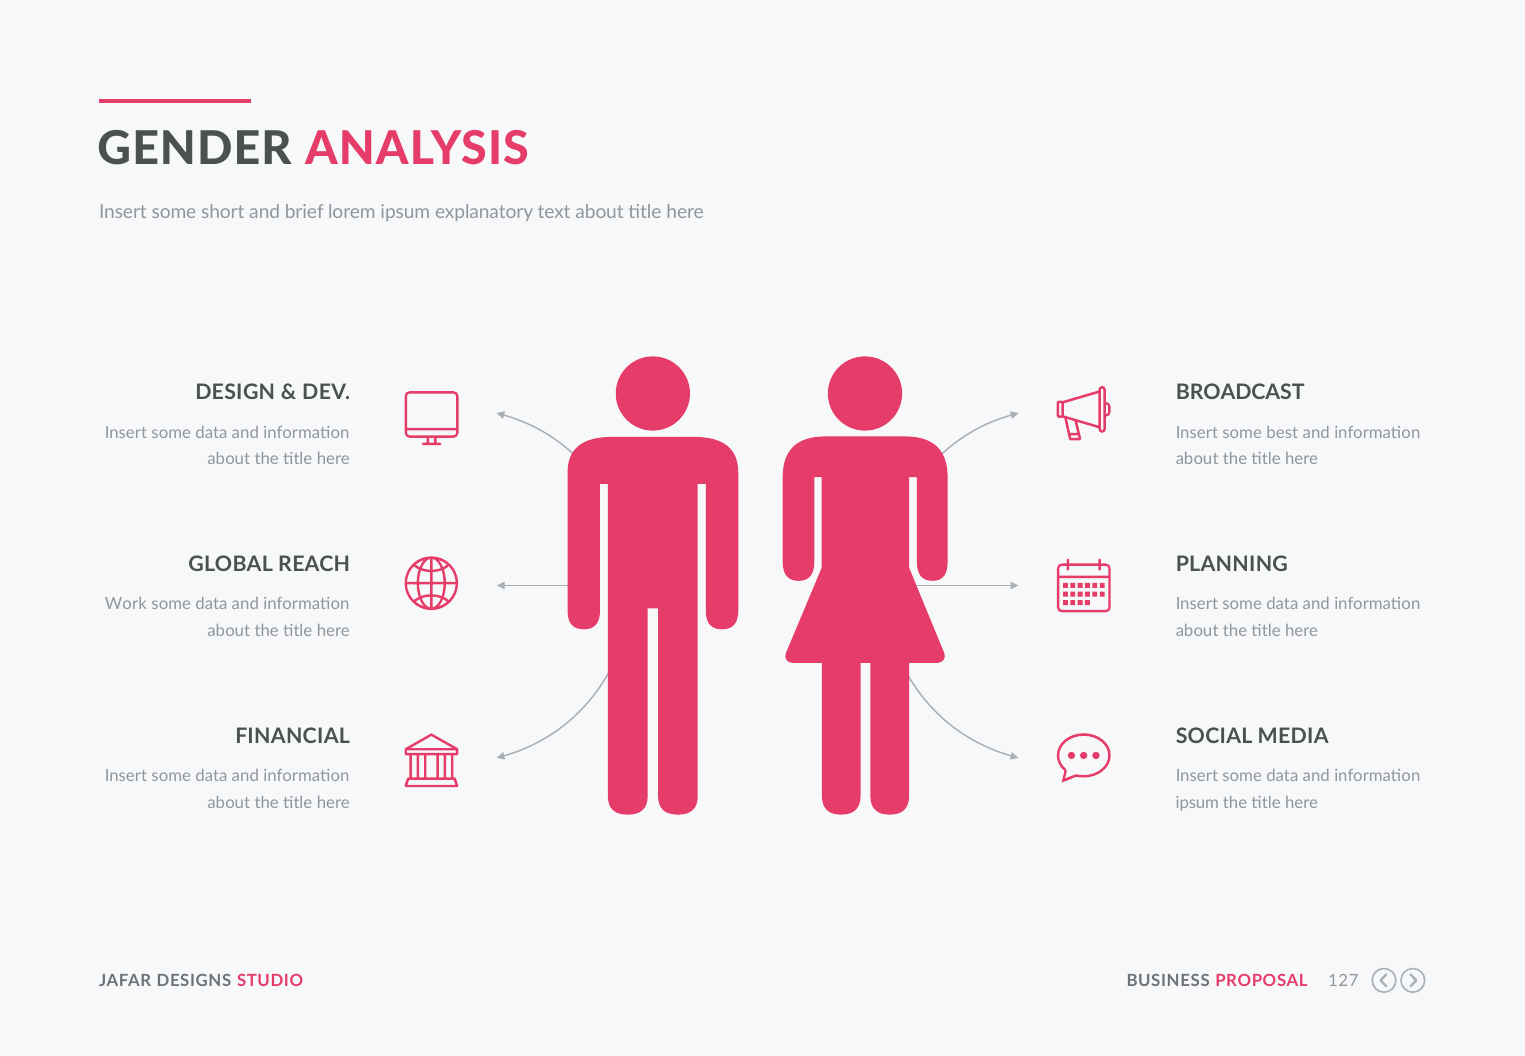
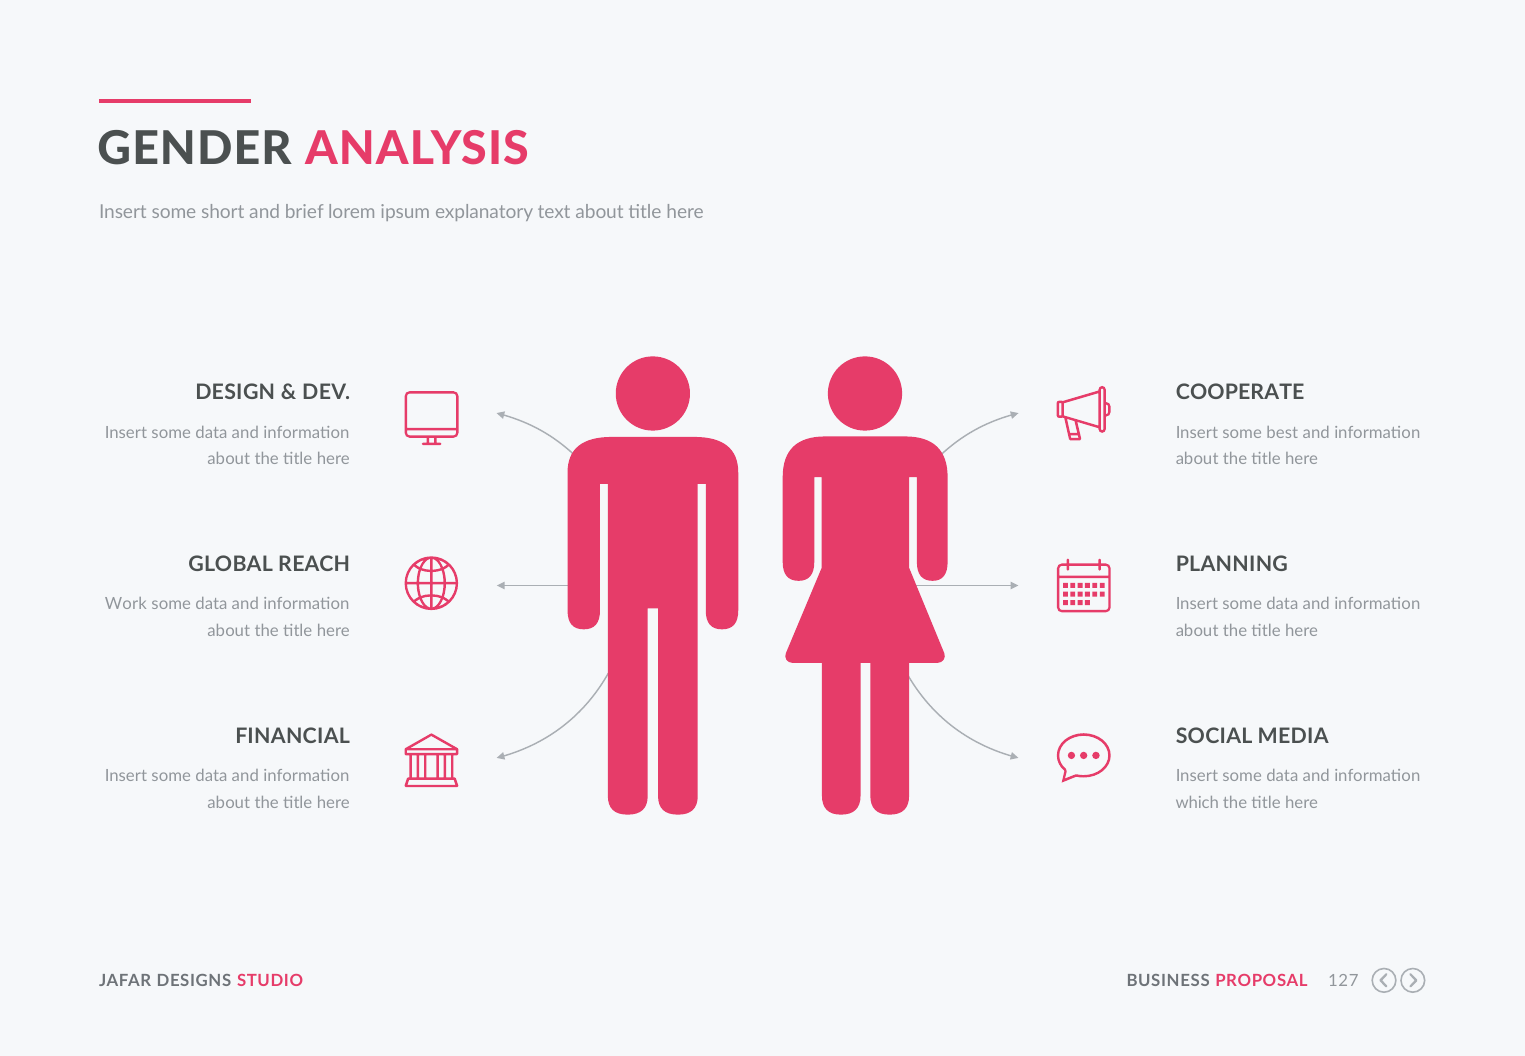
BROADCAST: BROADCAST -> COOPERATE (1240, 392)
ipsum: ipsum -> which (1197, 802)
